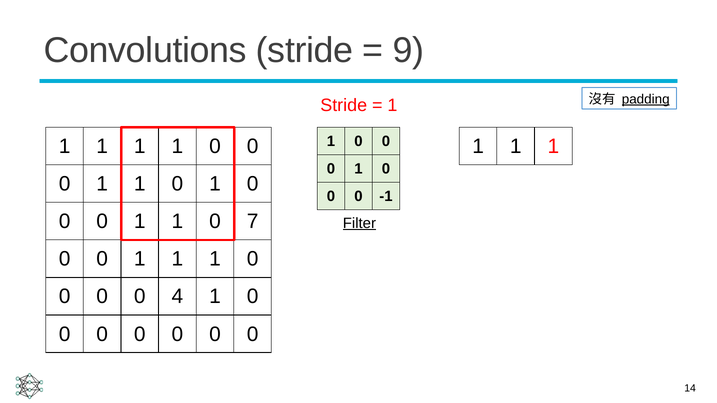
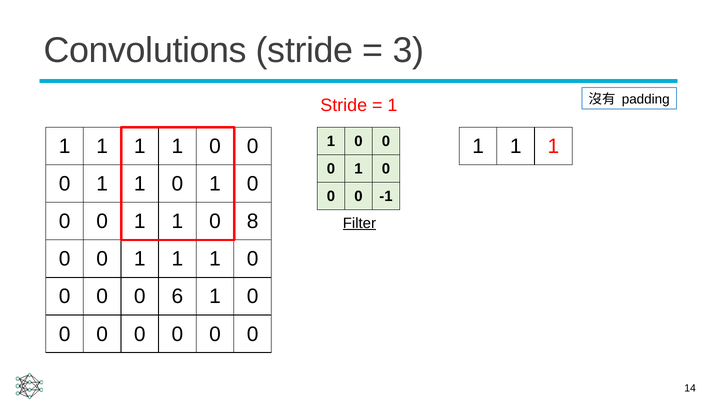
9: 9 -> 3 (408, 50)
padding underline: present -> none (646, 99)
7: 7 -> 8 (253, 222)
4: 4 -> 6 (177, 297)
